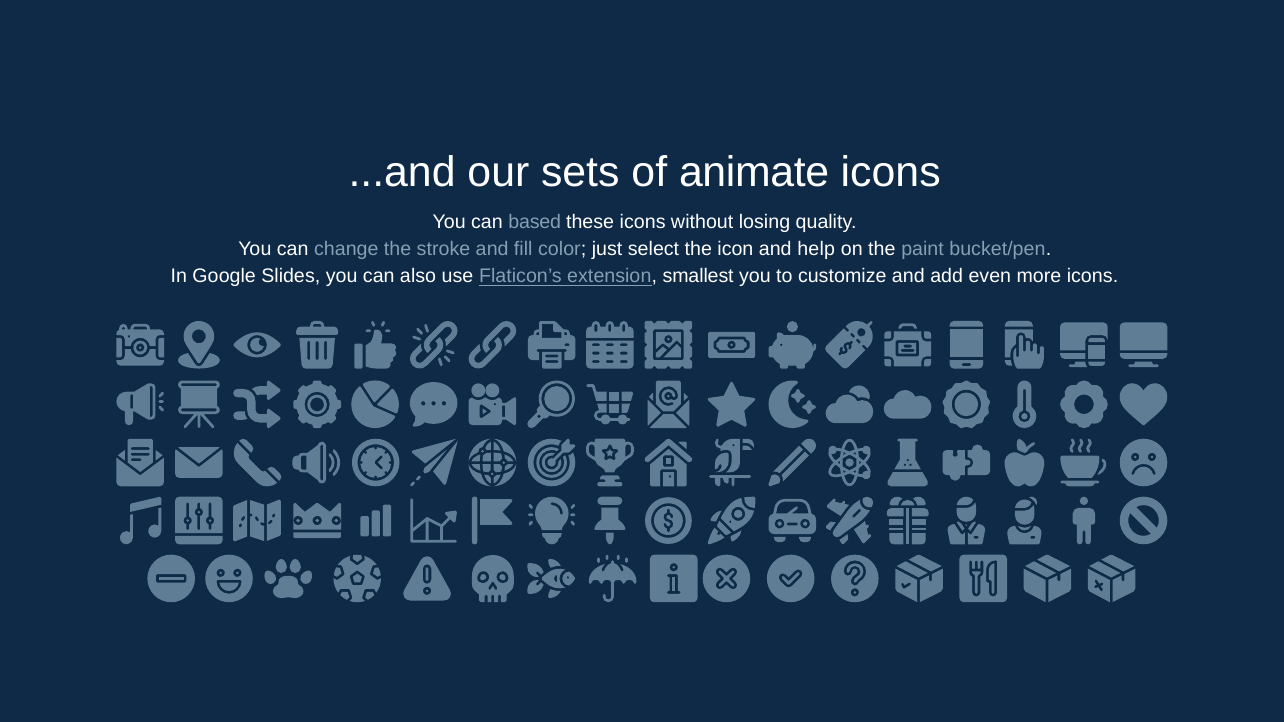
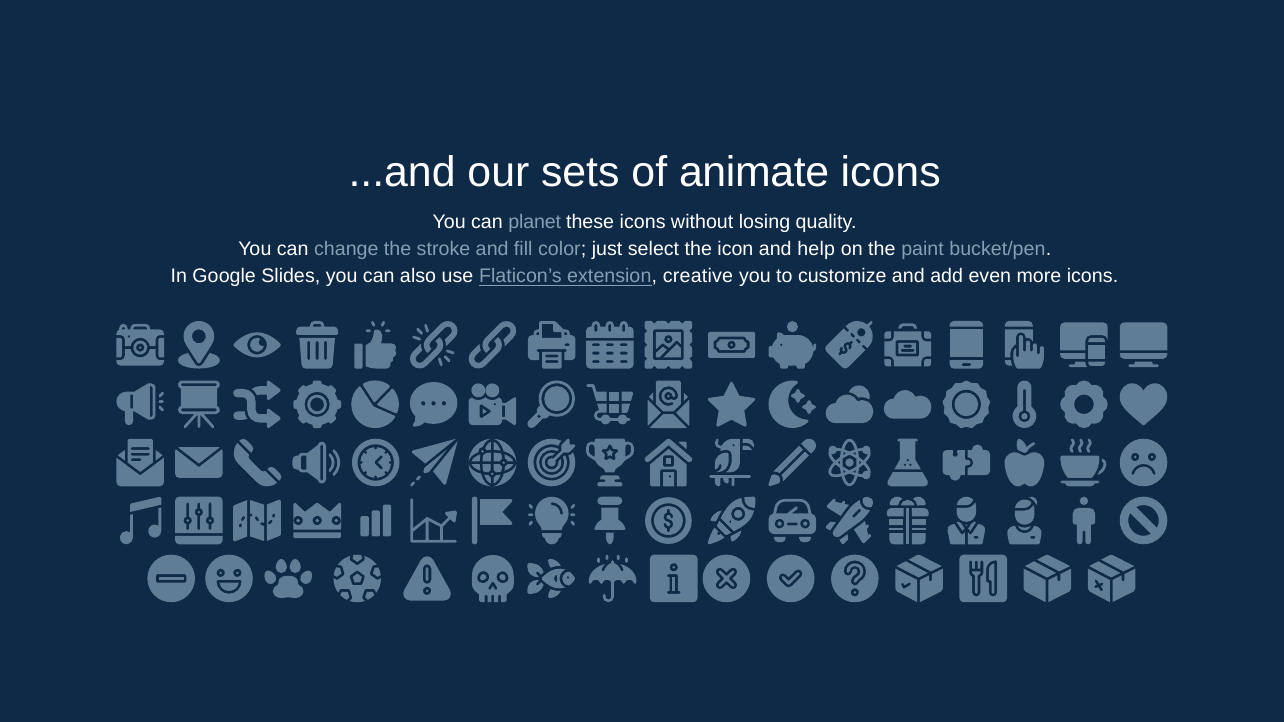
based: based -> planet (535, 222)
smallest: smallest -> creative (698, 277)
